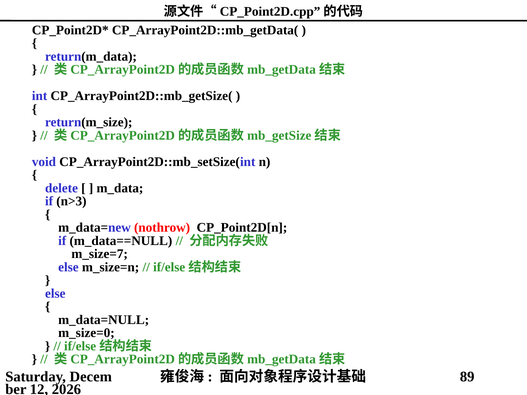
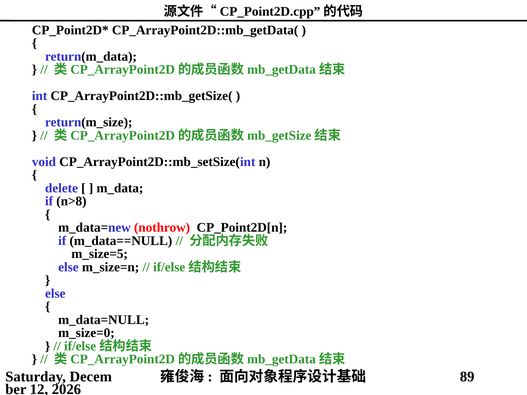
n>3: n>3 -> n>8 (71, 201)
m_size=7: m_size=7 -> m_size=5 (100, 254)
